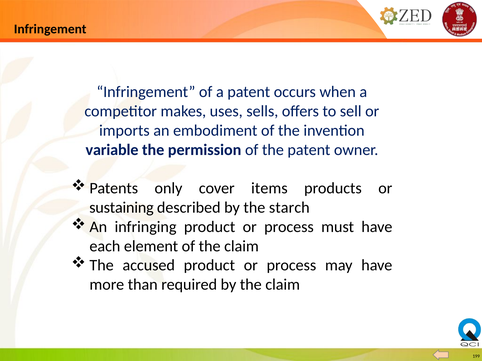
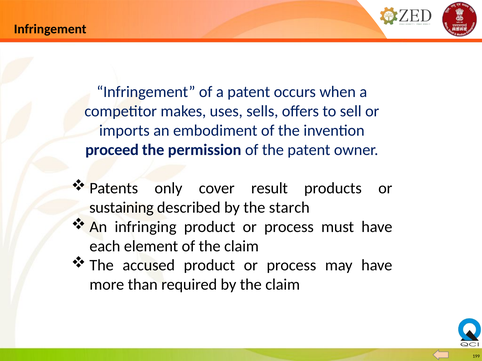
variable: variable -> proceed (112, 150)
items: items -> result (269, 189)
